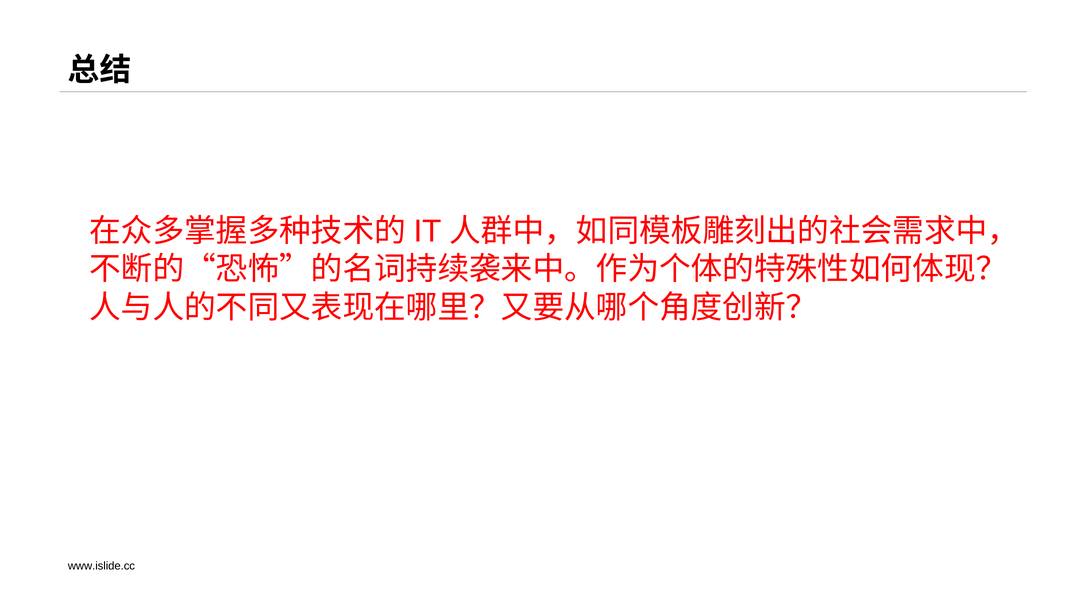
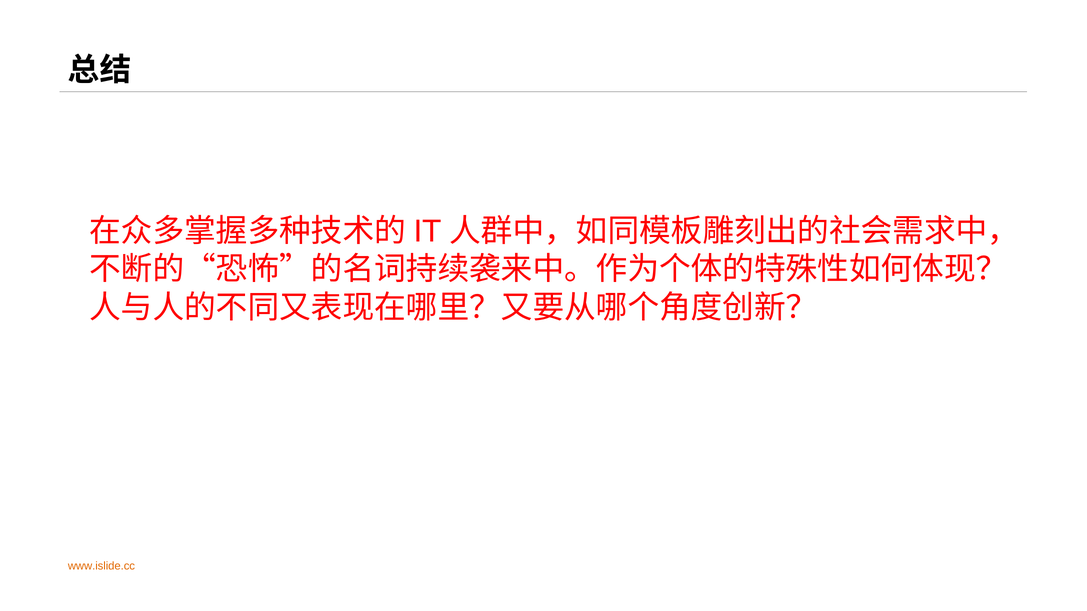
www.islide.cc colour: black -> orange (101, 566)
